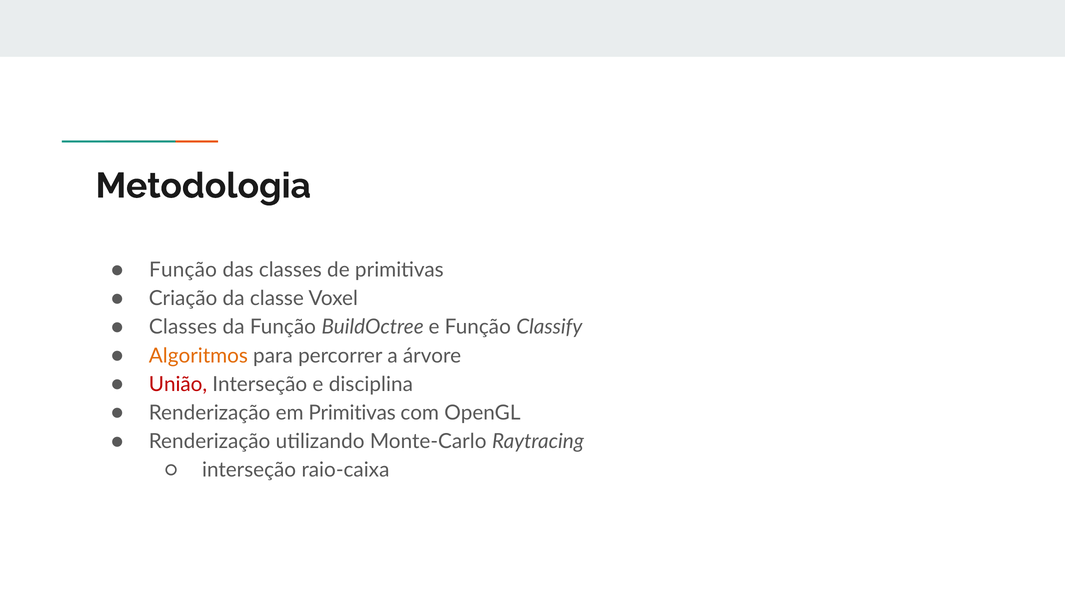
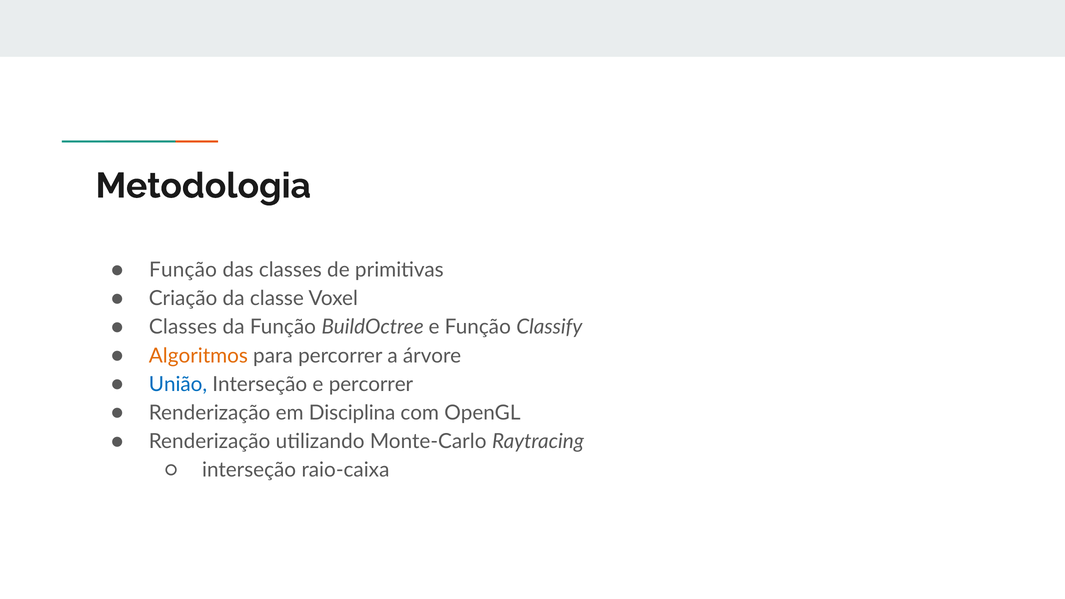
União colour: red -> blue (178, 384)
e disciplina: disciplina -> percorrer (371, 384)
em Primitivas: Primitivas -> Disciplina (352, 413)
